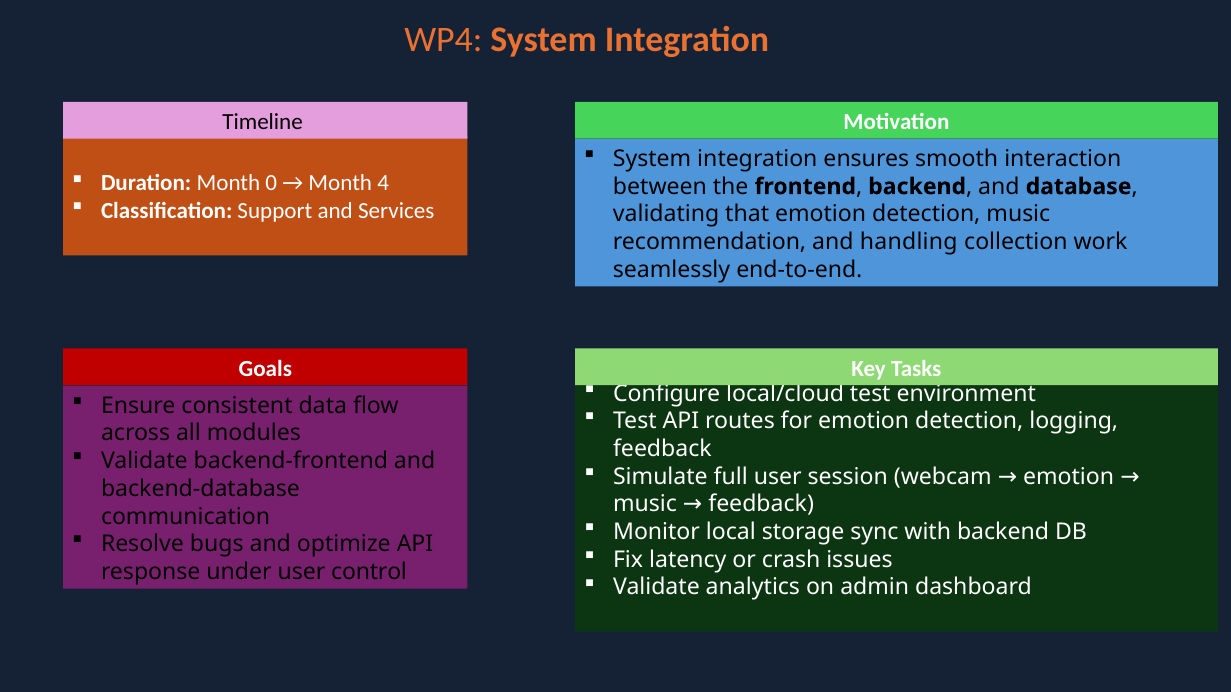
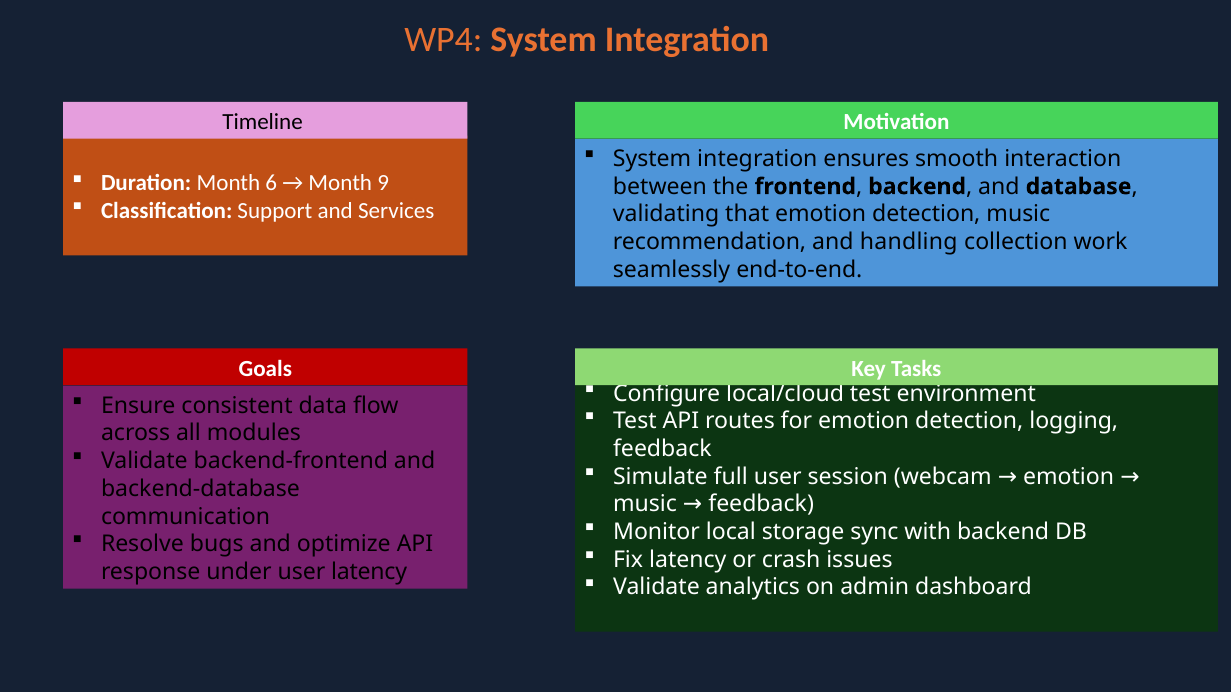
0: 0 -> 6 (271, 183)
4: 4 -> 9 (383, 183)
user control: control -> latency (369, 572)
